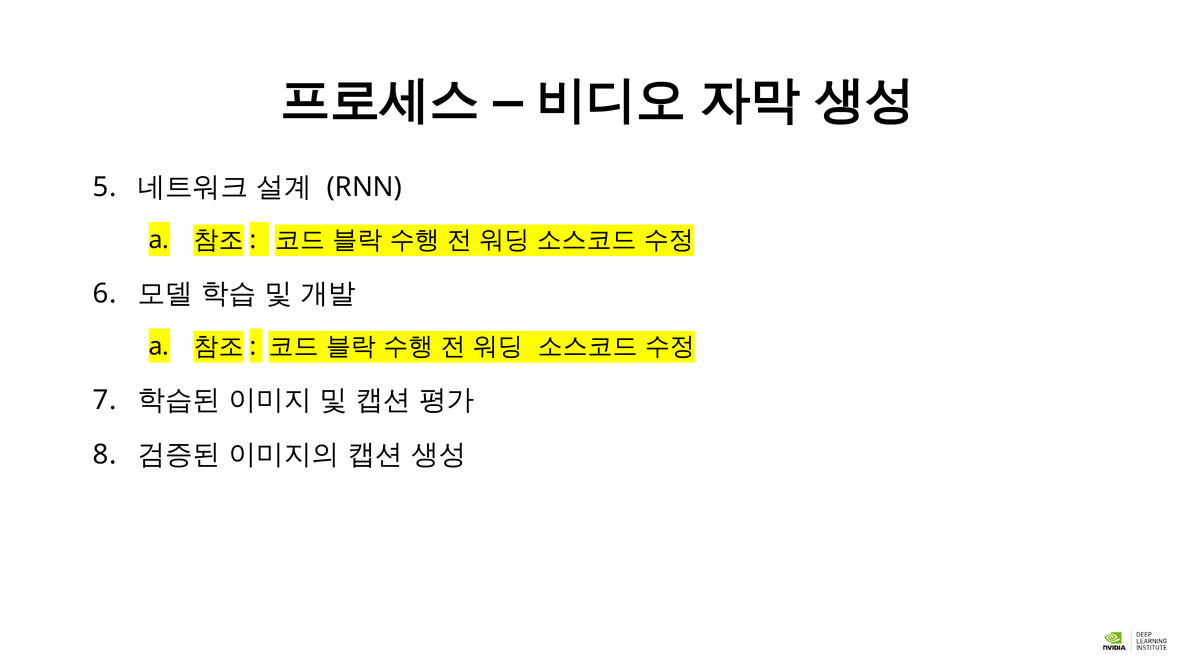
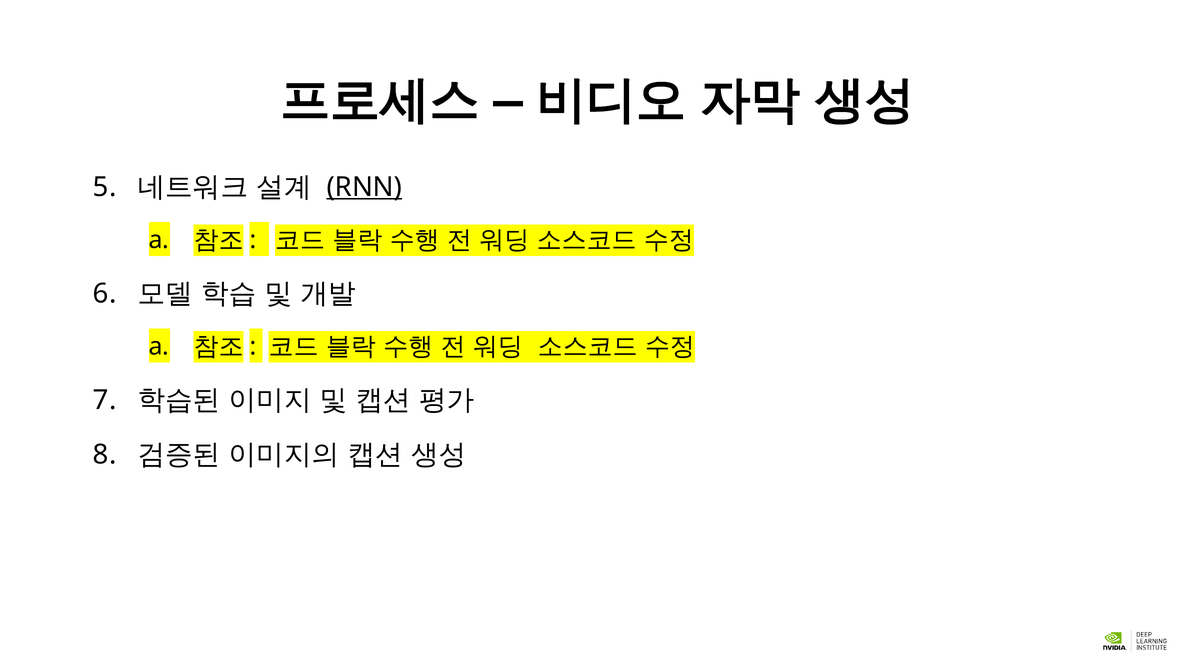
RNN underline: none -> present (364, 187)
